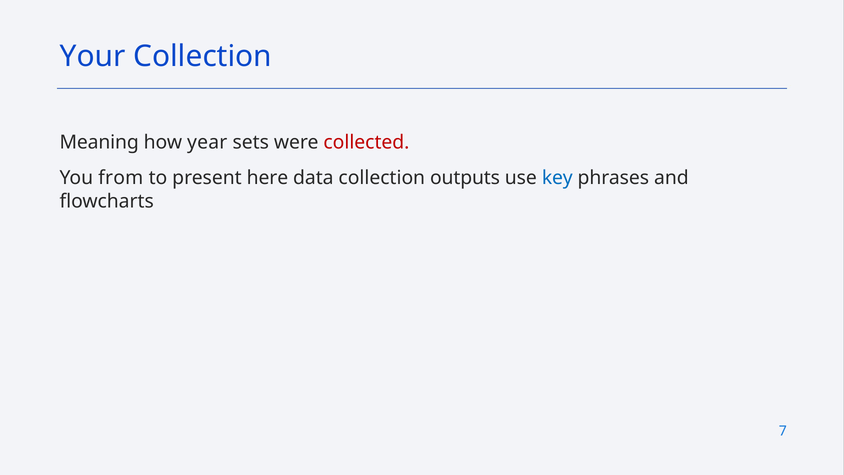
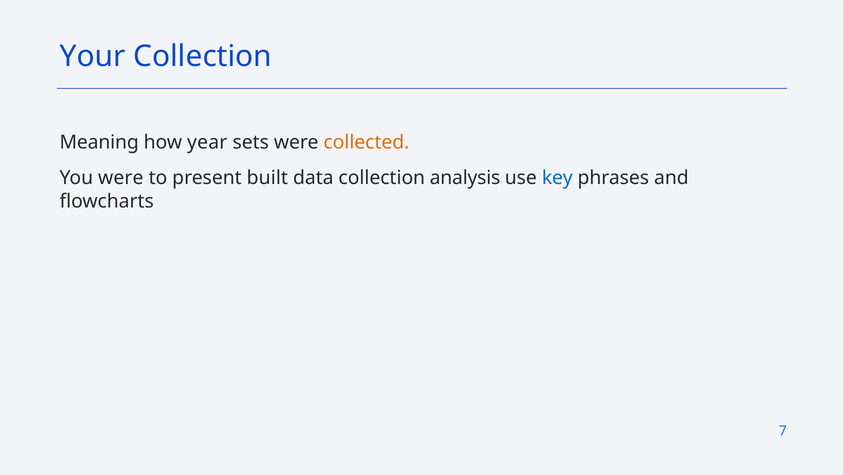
collected colour: red -> orange (366, 142)
You from: from -> were (121, 178)
here: here -> built (267, 178)
outputs: outputs -> analysis (465, 178)
